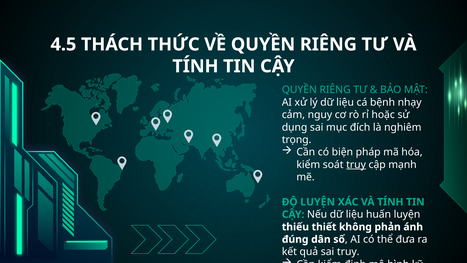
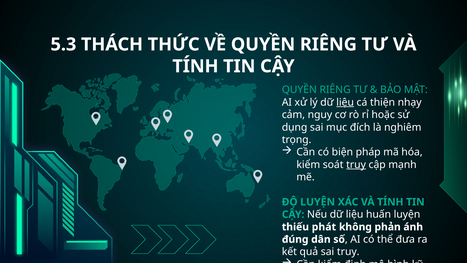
4.5: 4.5 -> 5.3 (63, 44)
liệu underline: none -> present (345, 102)
bệnh: bệnh -> thiện (383, 102)
thiết: thiết -> phát (324, 227)
